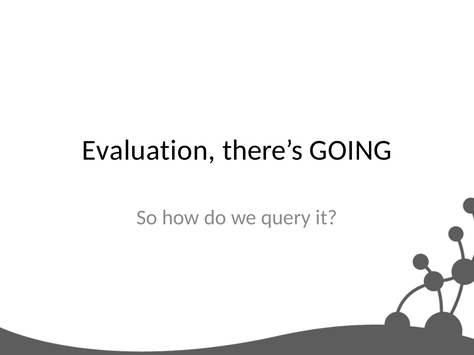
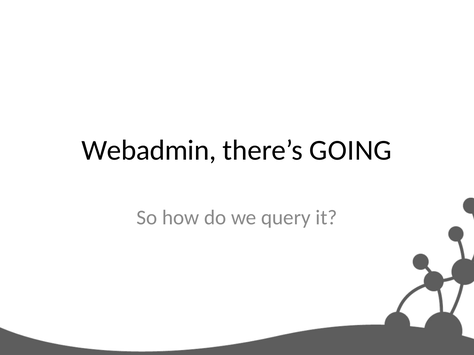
Evaluation: Evaluation -> Webadmin (149, 151)
